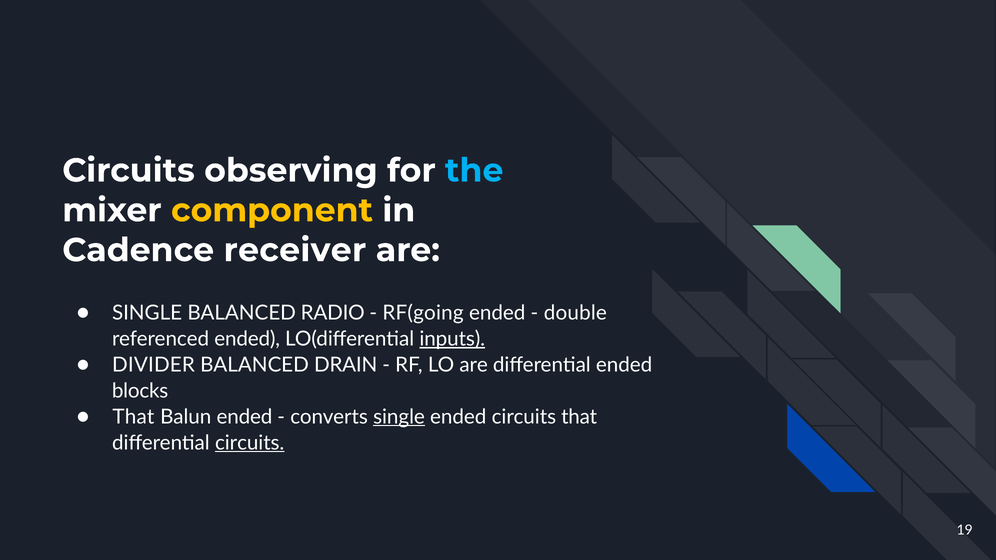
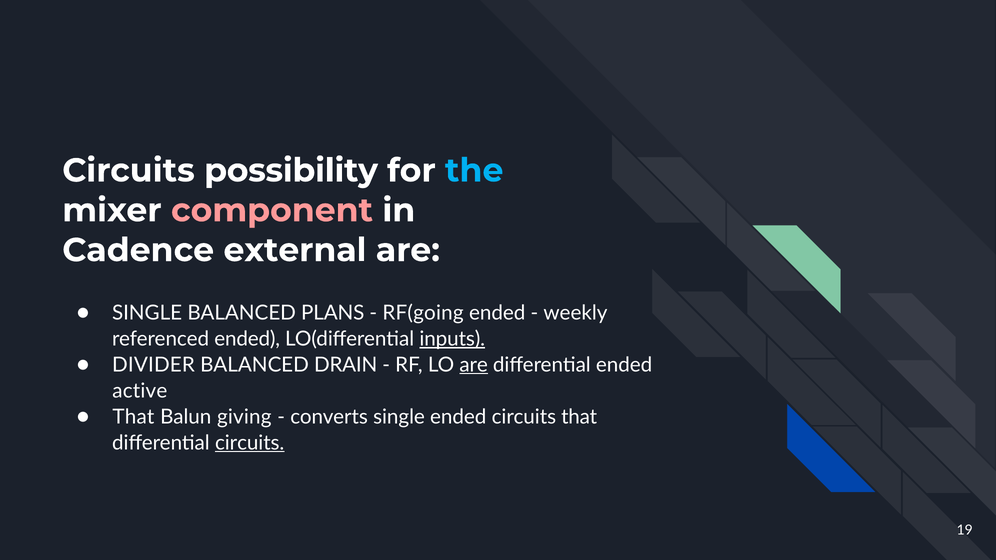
observing: observing -> possibility (291, 171)
component colour: yellow -> pink (272, 210)
receiver: receiver -> external (295, 250)
RADIO: RADIO -> PLANS (333, 313)
double: double -> weekly (575, 313)
are underline: none -> present (474, 365)
blocks: blocks -> active (140, 391)
Balun ended: ended -> giving (244, 417)
single underline: present -> none (399, 417)
